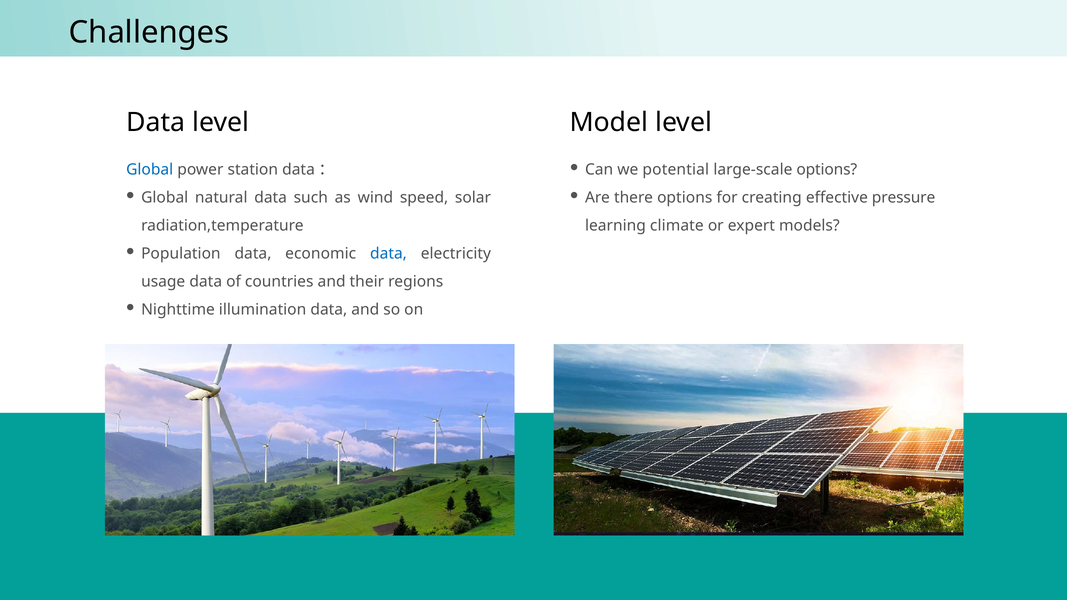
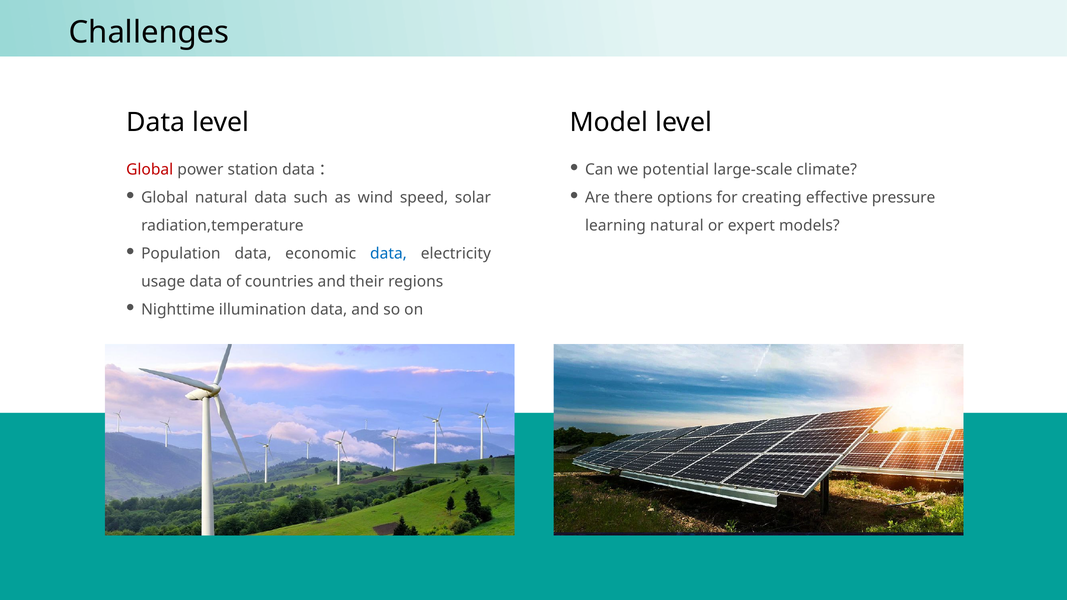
large-scale options: options -> climate (827, 170)
Global colour: blue -> red (150, 170)
learning climate: climate -> natural (677, 226)
